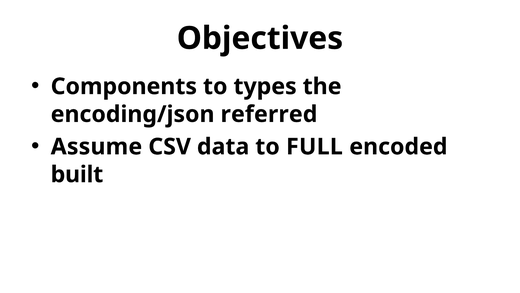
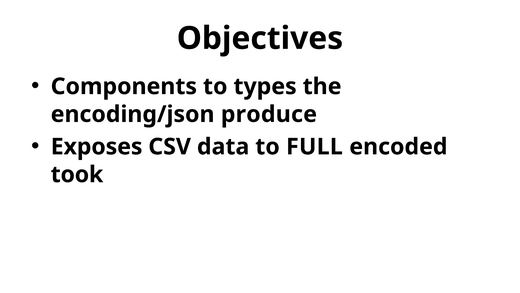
referred: referred -> produce (269, 114)
Assume: Assume -> Exposes (97, 147)
built: built -> took (77, 174)
